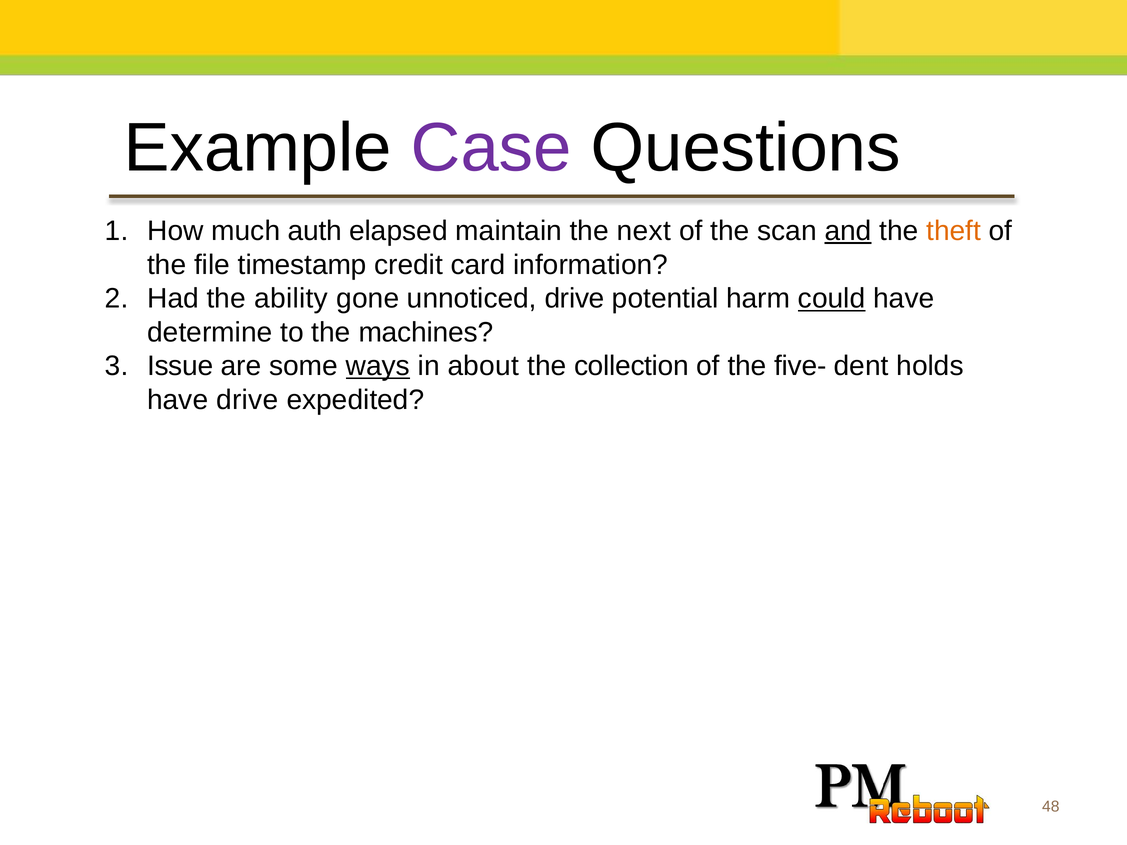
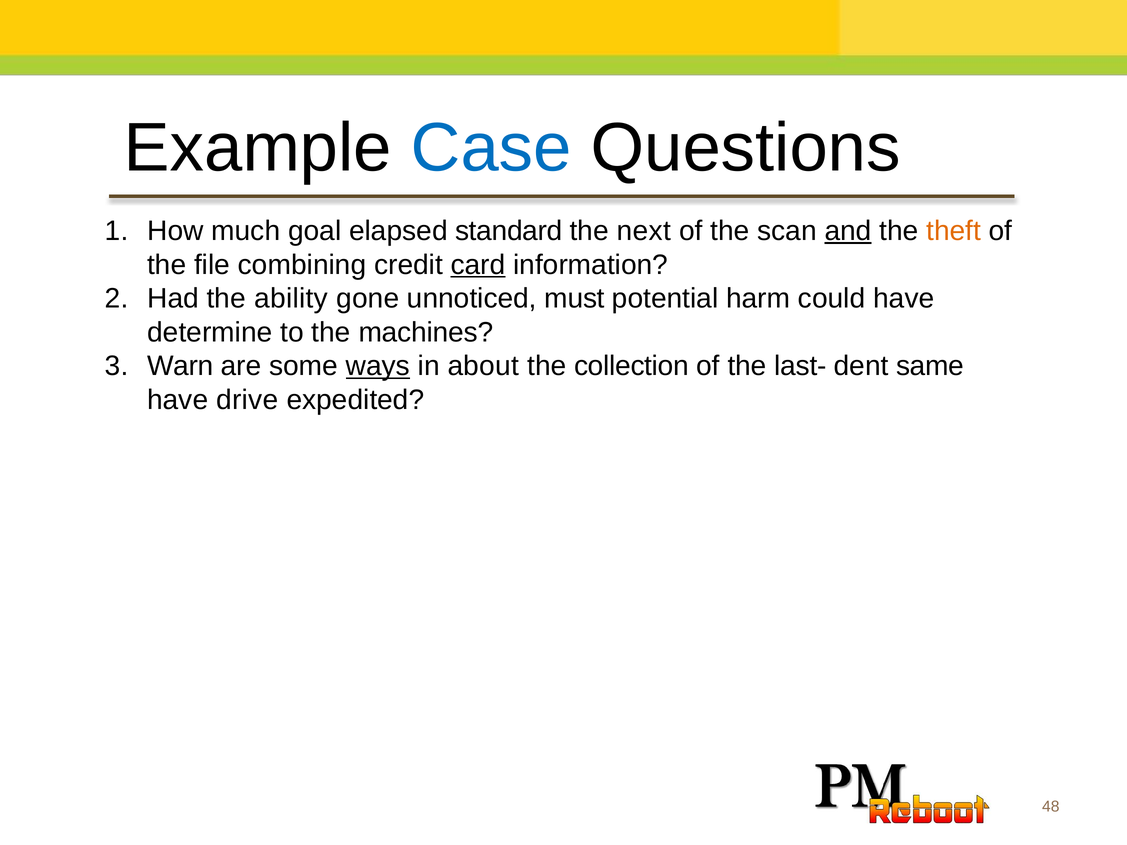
Case colour: purple -> blue (491, 148)
auth: auth -> goal (315, 231)
maintain: maintain -> standard (509, 231)
timestamp: timestamp -> combining (302, 265)
card underline: none -> present (478, 265)
unnoticed drive: drive -> must (575, 299)
could underline: present -> none (832, 299)
Issue: Issue -> Warn (180, 366)
five-: five- -> last- (800, 366)
holds: holds -> same (930, 366)
